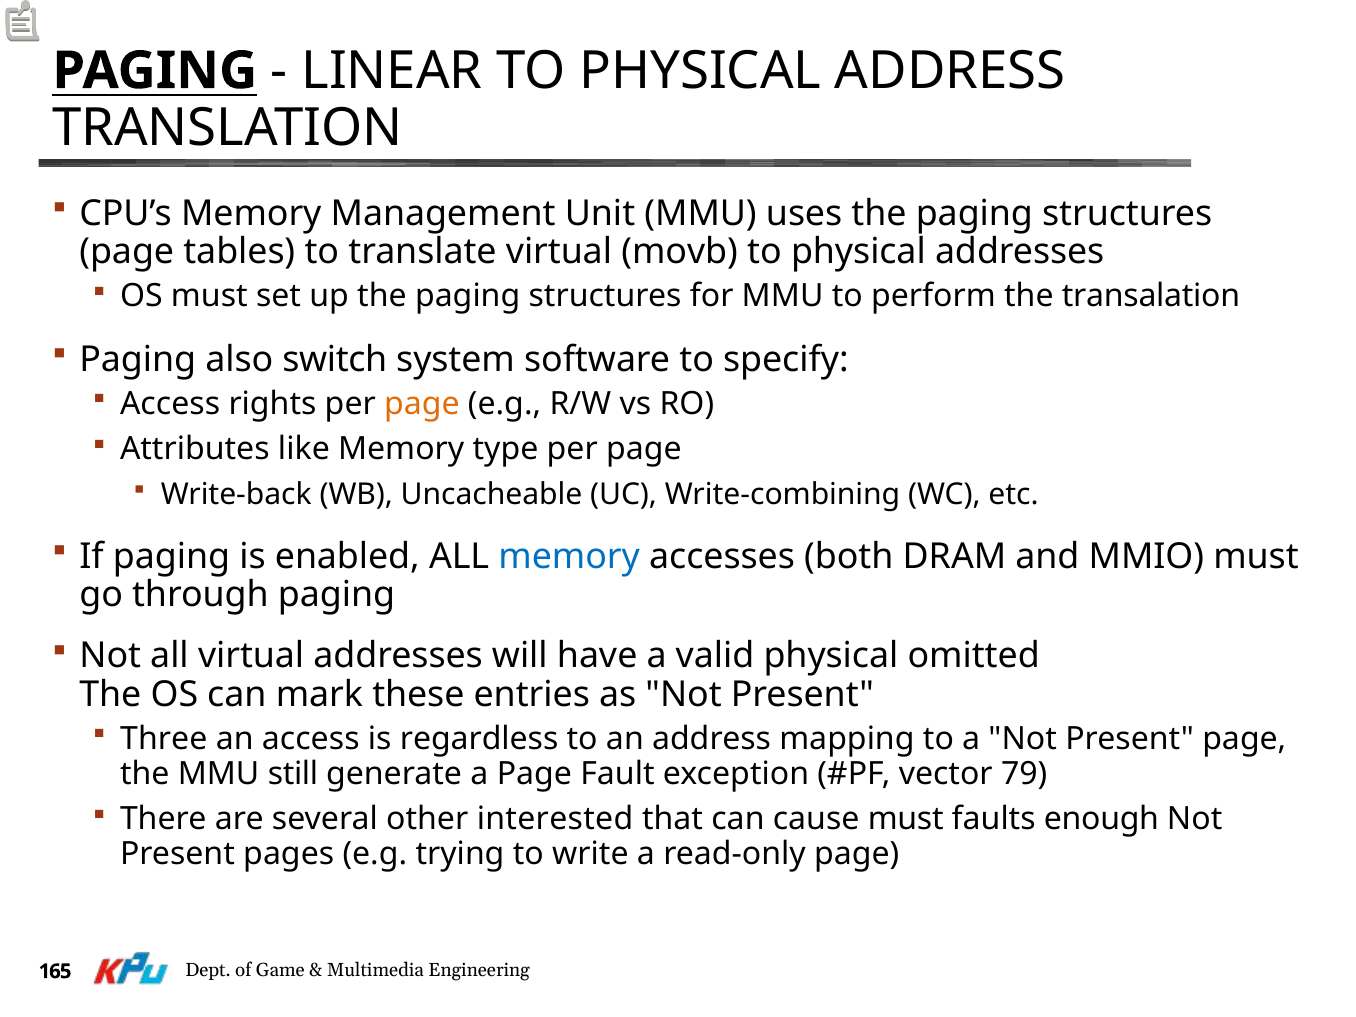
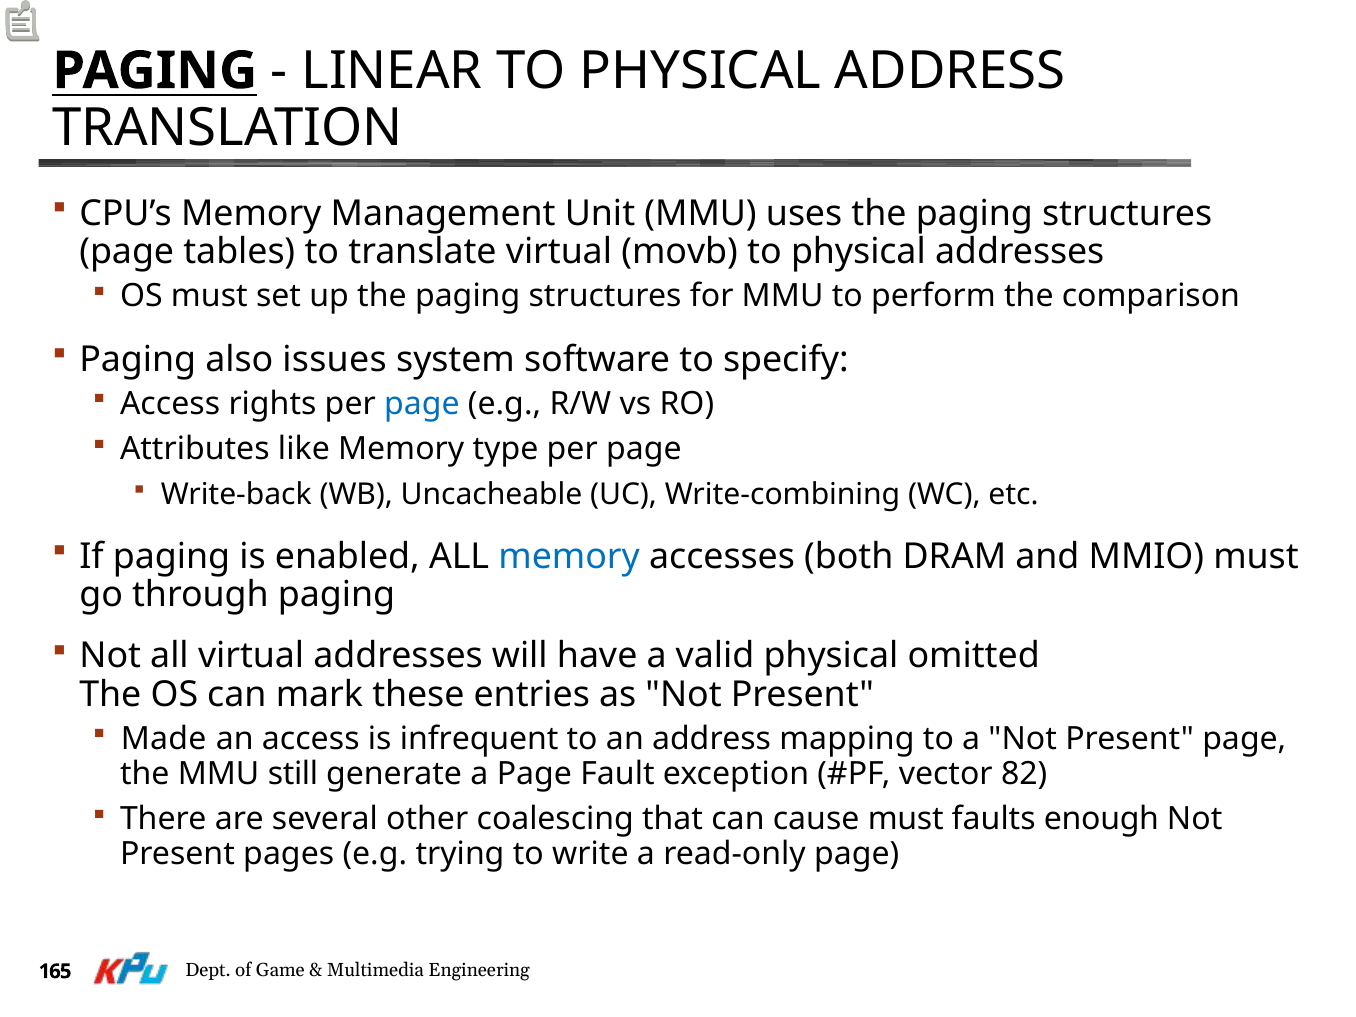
transalation: transalation -> comparison (1151, 296)
switch: switch -> issues (335, 359)
page colour: orange -> blue (422, 403)
Three: Three -> Made (164, 739)
regardless: regardless -> infrequent (479, 739)
79: 79 -> 82 (1024, 774)
interested: interested -> coalescing (555, 819)
